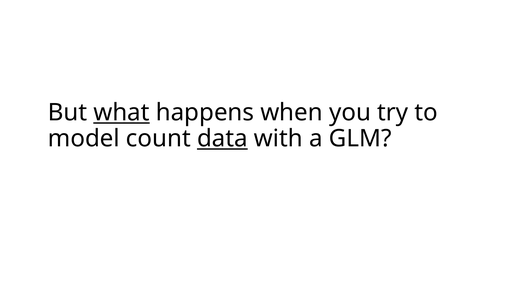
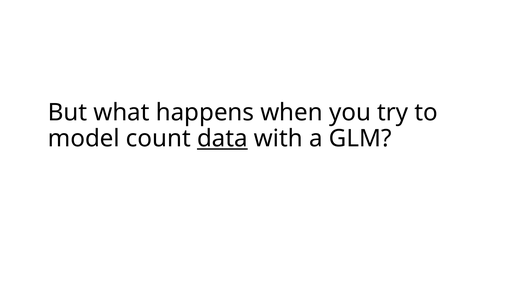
what underline: present -> none (121, 112)
